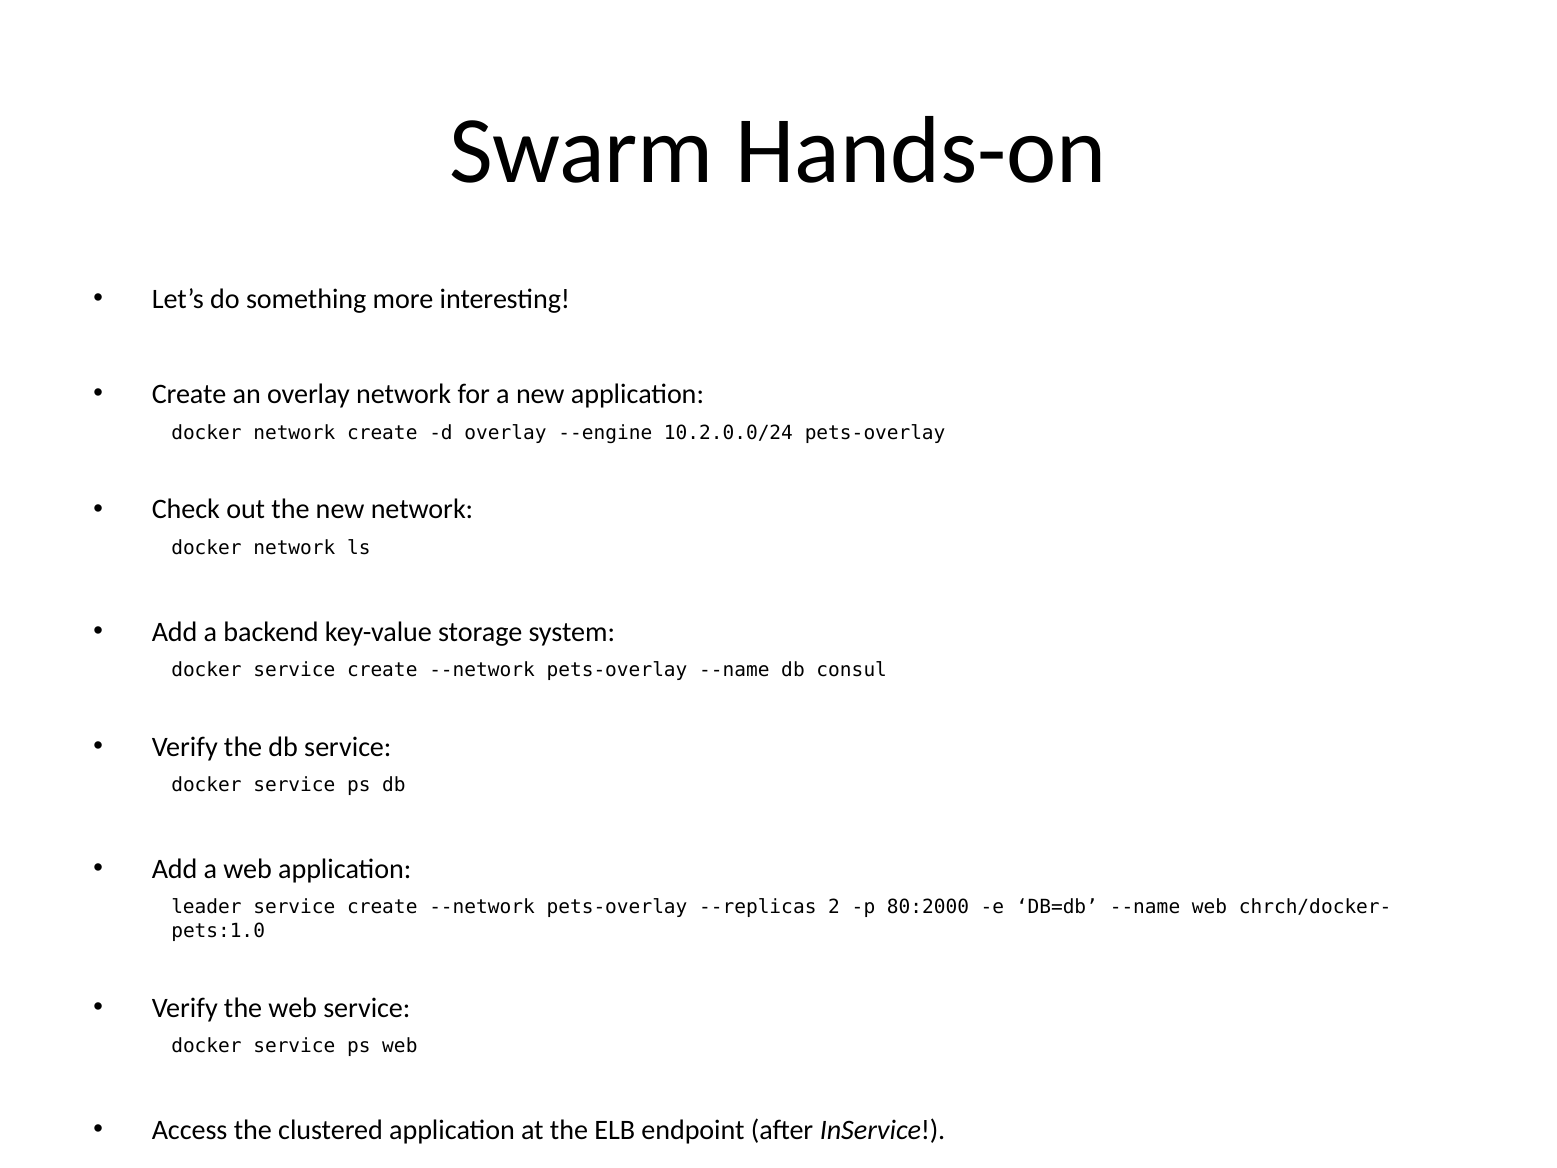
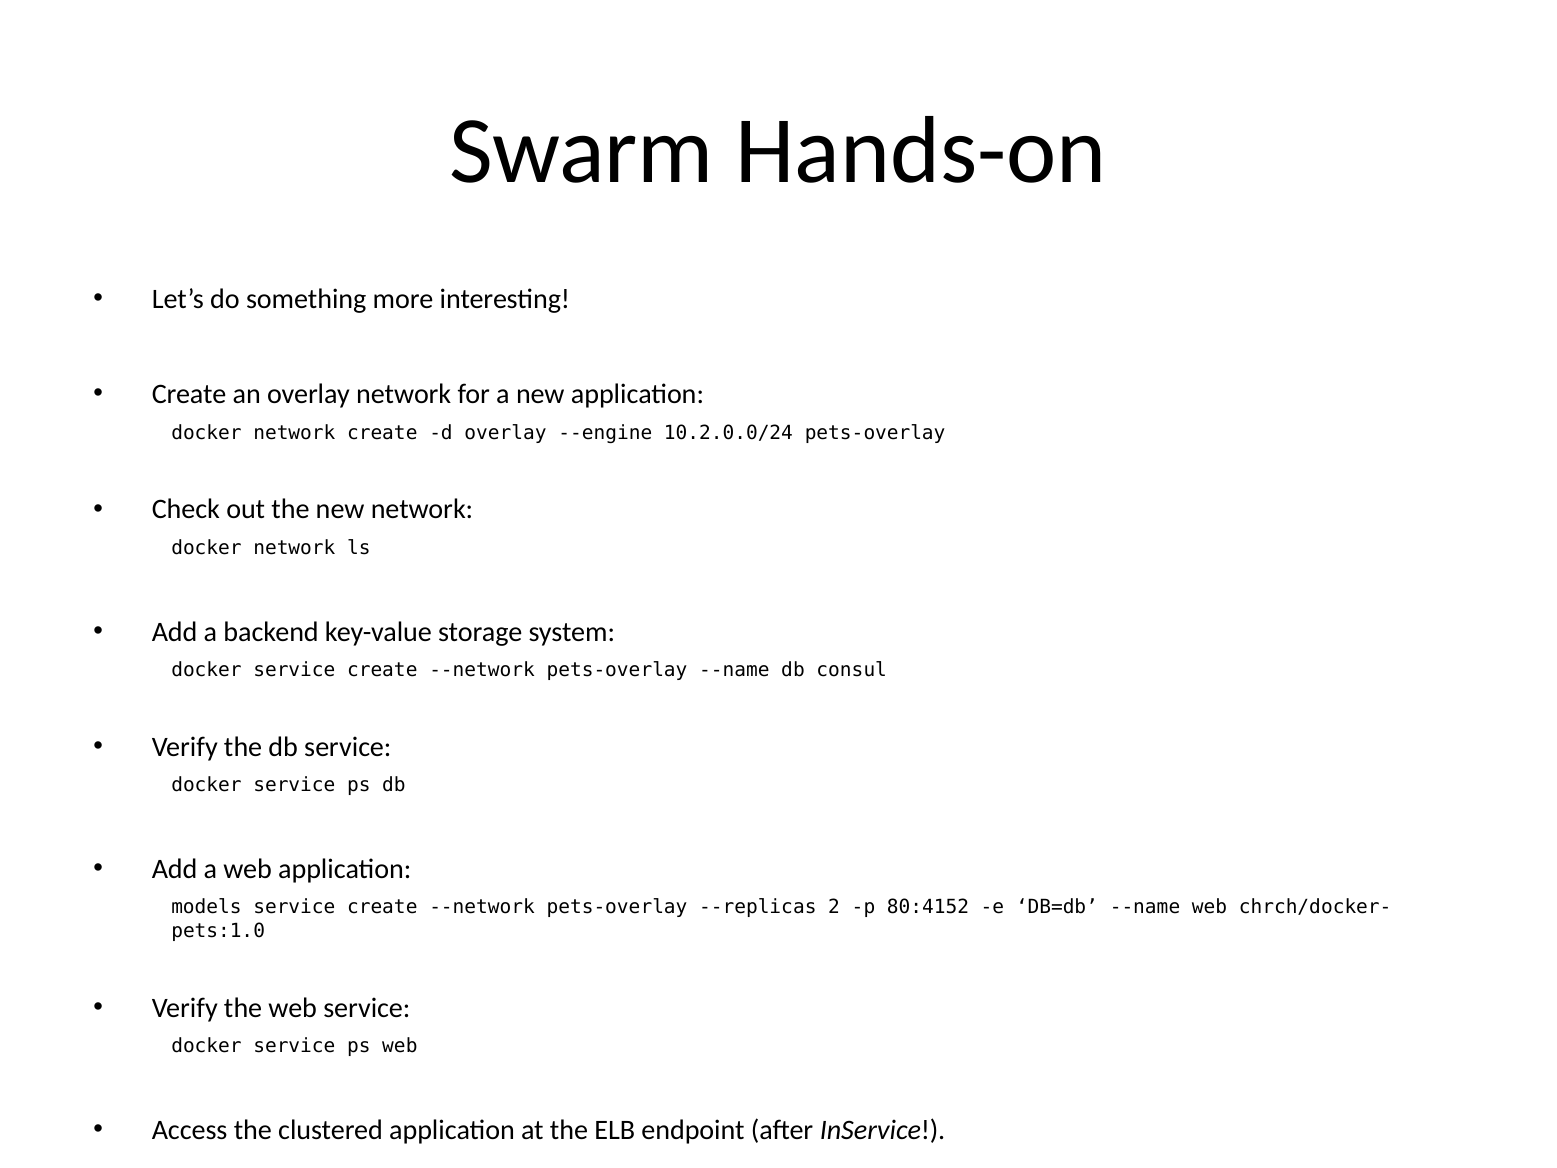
leader: leader -> models (206, 907)
80:2000: 80:2000 -> 80:4152 (928, 907)
